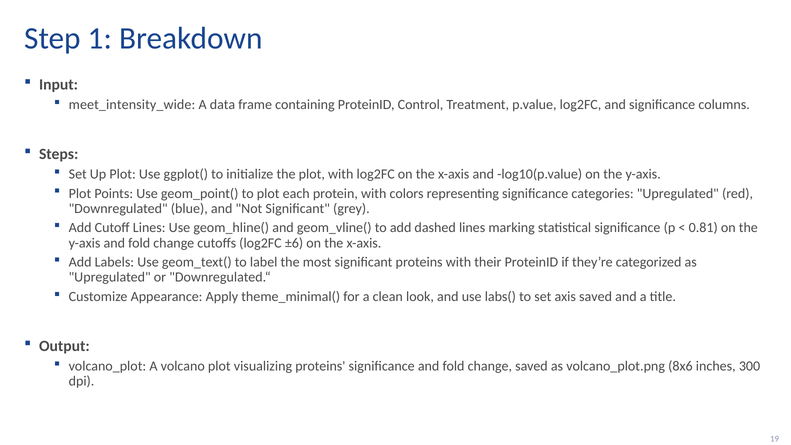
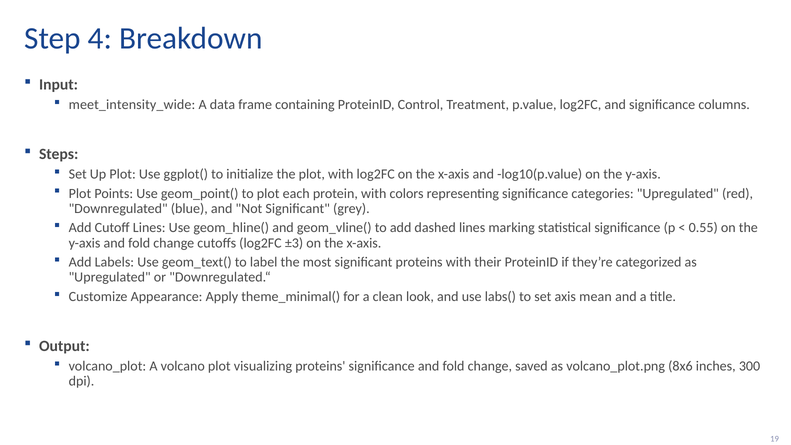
1: 1 -> 4 (100, 38)
0.81: 0.81 -> 0.55 (703, 228)
±6: ±6 -> ±3 (294, 243)
axis saved: saved -> mean (596, 297)
